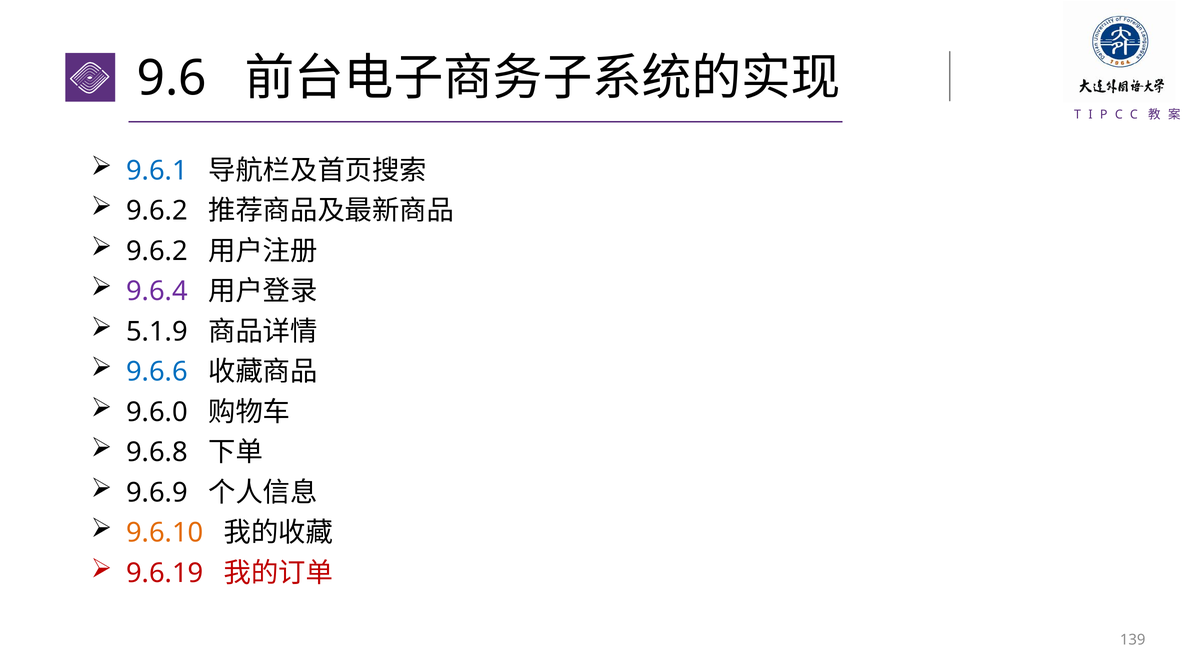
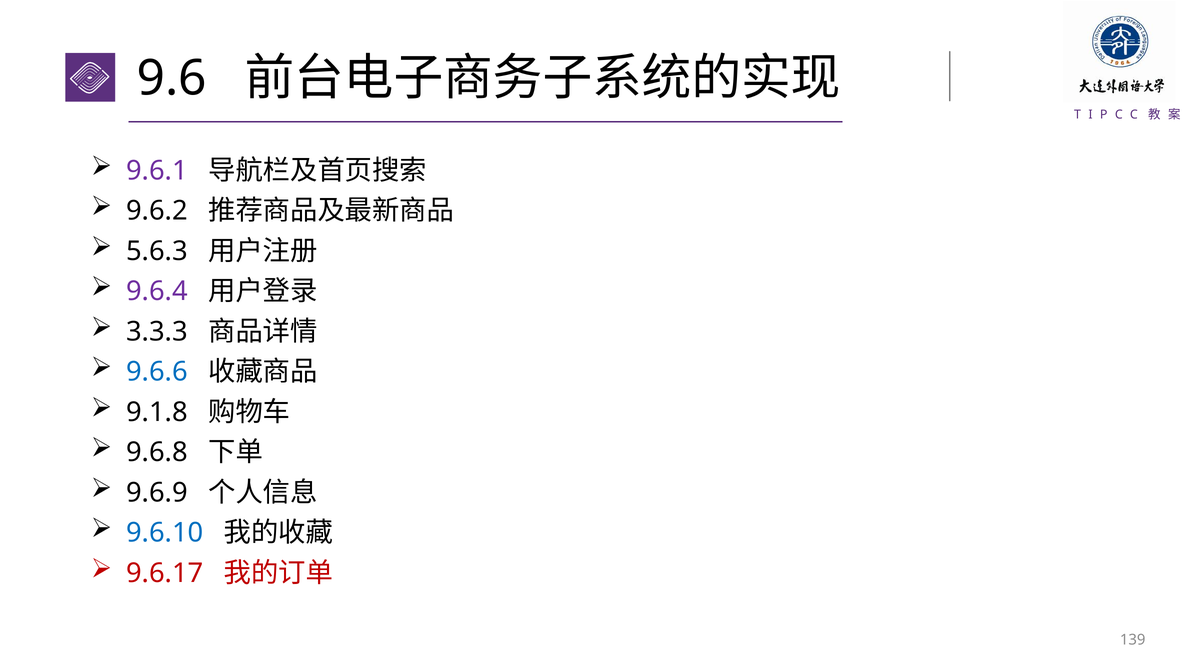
9.6.1 colour: blue -> purple (157, 171)
9.6.2: 9.6.2 -> 5.6.3 (157, 251)
5.1.9: 5.1.9 -> 3.3.3 (157, 332)
9.6.0: 9.6.0 -> 9.1.8 (157, 412)
9.6.10 colour: orange -> blue (165, 533)
9.6.19: 9.6.19 -> 9.6.17 (165, 573)
